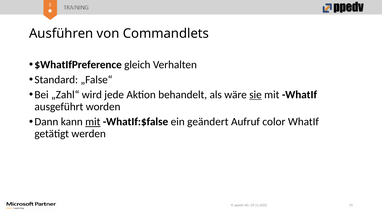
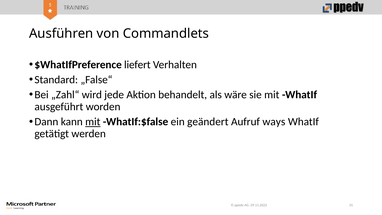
gleich: gleich -> liefert (137, 65)
sie underline: present -> none (255, 95)
color: color -> ways (274, 122)
